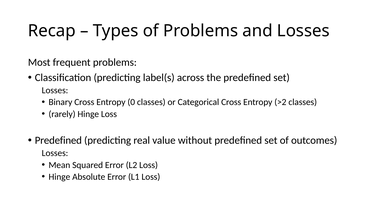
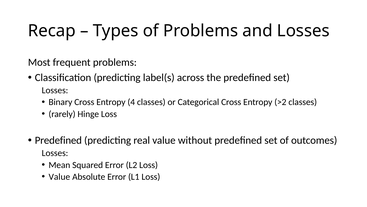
0: 0 -> 4 (131, 102)
Hinge: Hinge -> Value (59, 176)
